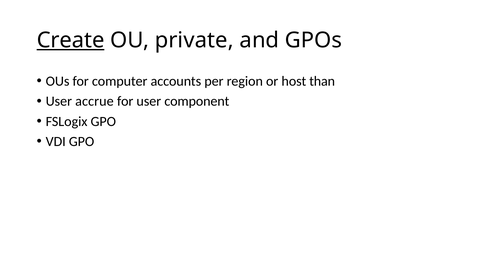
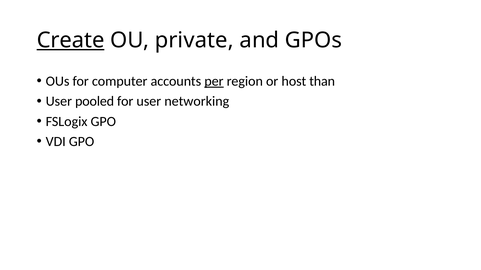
per underline: none -> present (214, 81)
accrue: accrue -> pooled (95, 101)
component: component -> networking (197, 101)
